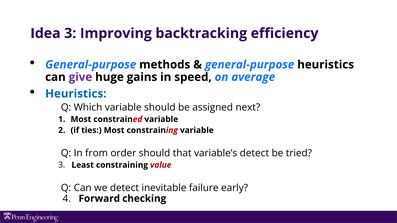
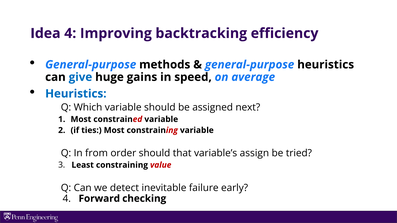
Idea 3: 3 -> 4 (70, 33)
give colour: purple -> blue (80, 77)
variable’s detect: detect -> assign (254, 153)
